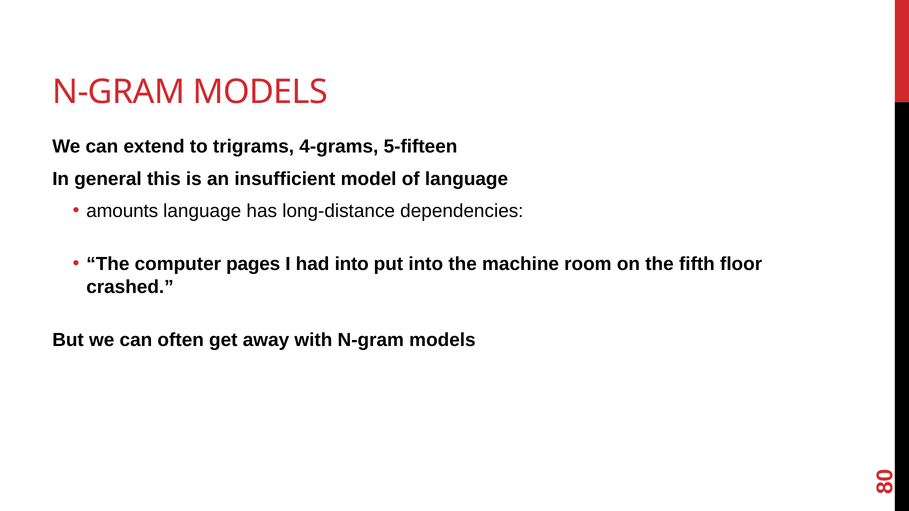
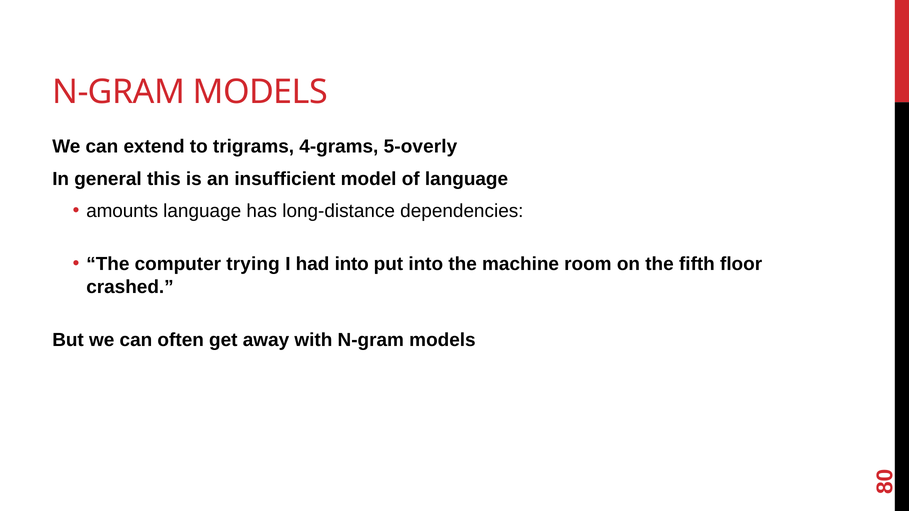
5-fifteen: 5-fifteen -> 5-overly (420, 147)
pages: pages -> trying (253, 264)
